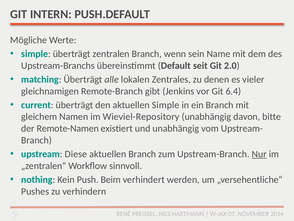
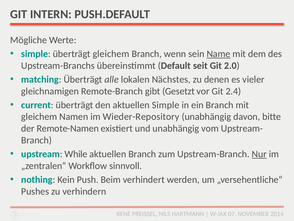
überträgt zentralen: zentralen -> gleichem (111, 54)
Name underline: none -> present (218, 54)
Zentrales: Zentrales -> Nächstes (171, 79)
Jenkins: Jenkins -> Gesetzt (178, 91)
6.4: 6.4 -> 2.4 (233, 91)
Wieviel-Repository: Wieviel-Repository -> Wieder-Repository (141, 116)
Diese: Diese -> While (76, 154)
